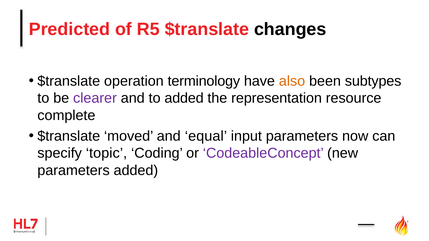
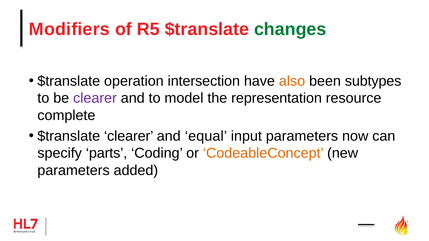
Predicted: Predicted -> Modifiers (69, 29)
changes colour: black -> green (290, 29)
terminology: terminology -> intersection (204, 81)
to added: added -> model (184, 98)
moved: moved -> clearer (129, 136)
topic: topic -> parts (107, 153)
CodeableConcept colour: purple -> orange (263, 153)
